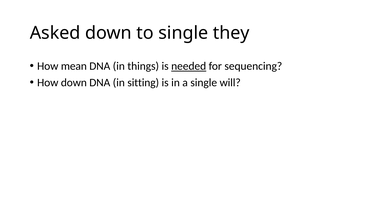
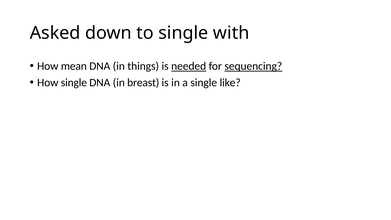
they: they -> with (231, 33)
sequencing underline: none -> present (253, 66)
How down: down -> single (74, 83)
sitting: sitting -> breast (143, 83)
will: will -> like (230, 83)
